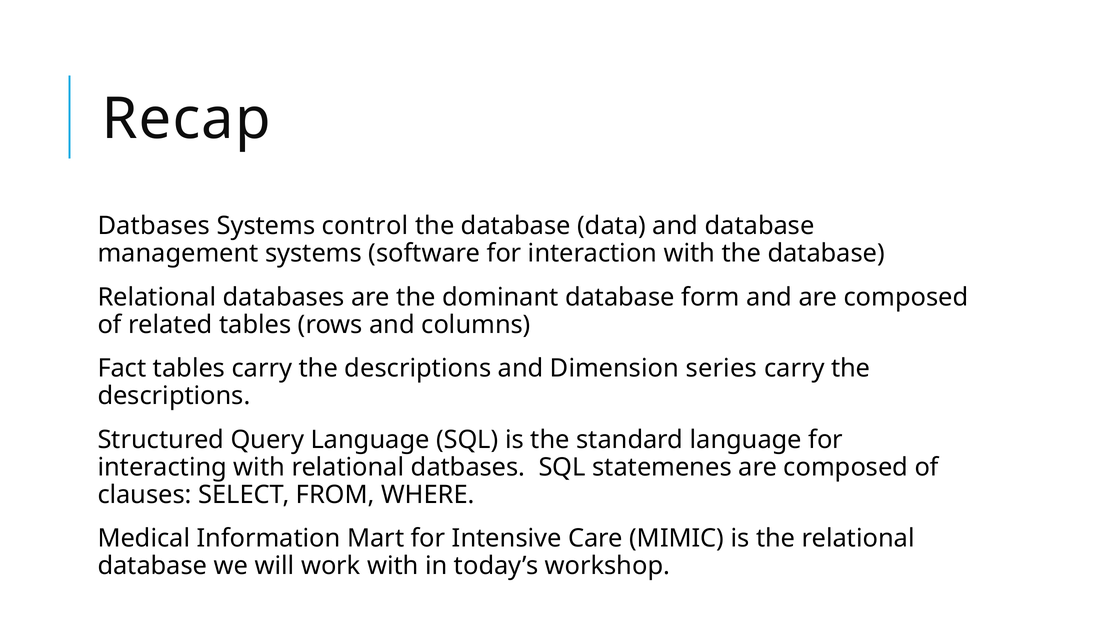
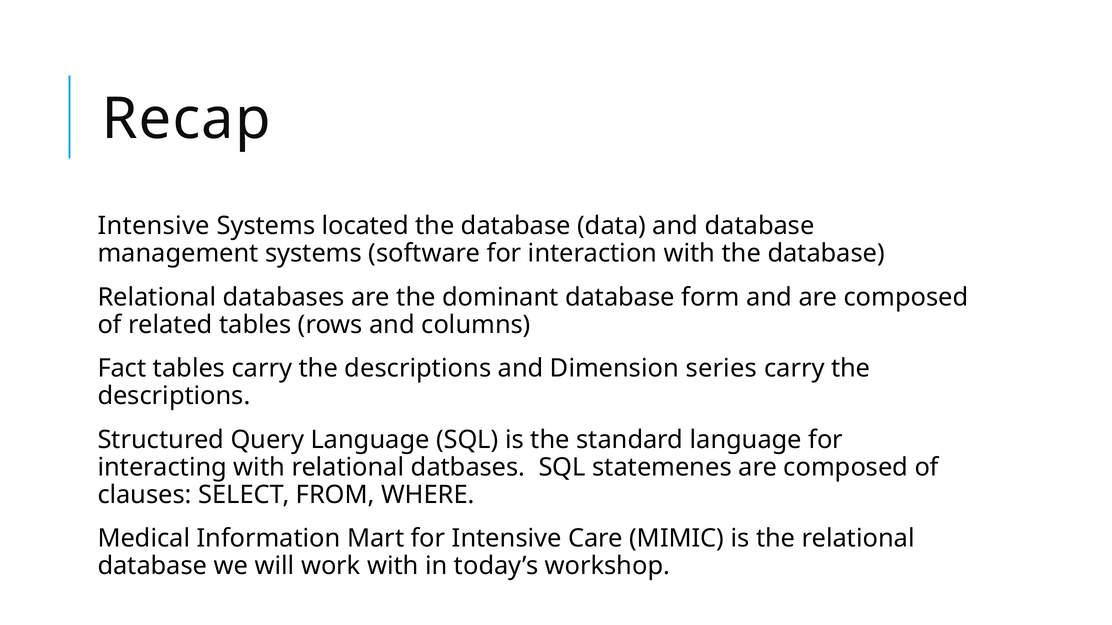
Datbases: Datbases -> Intensive (154, 226)
control: control -> located (365, 226)
